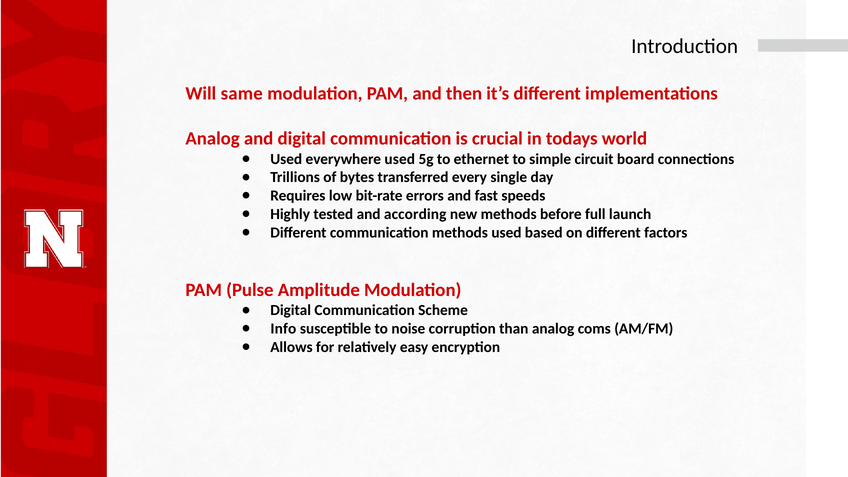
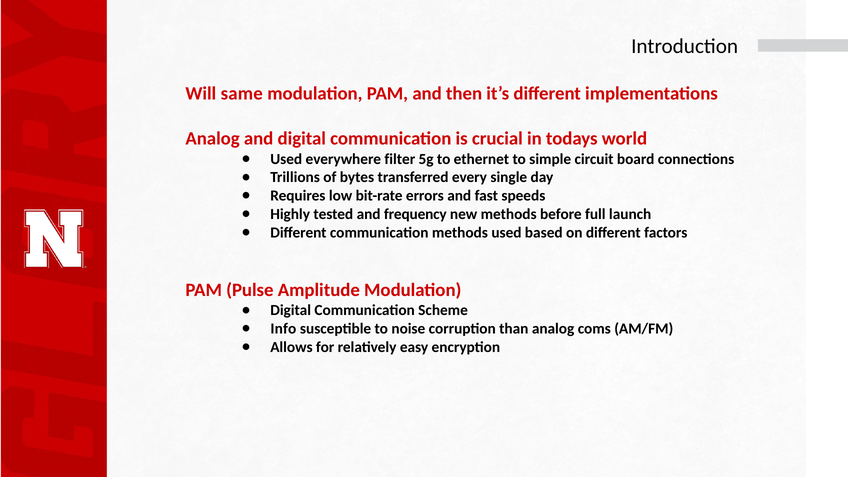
everywhere used: used -> filter (400, 159)
according: according -> frequency (415, 214)
